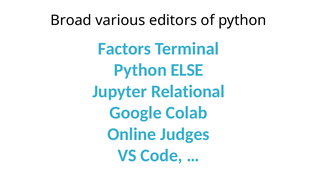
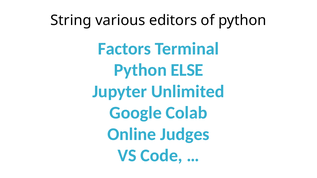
Broad: Broad -> String (71, 20)
Relational: Relational -> Unlimited (188, 92)
